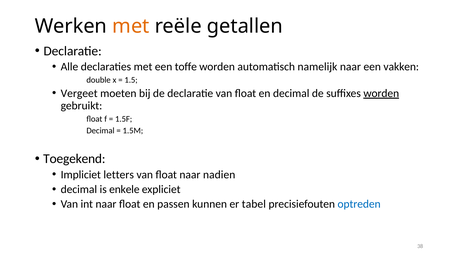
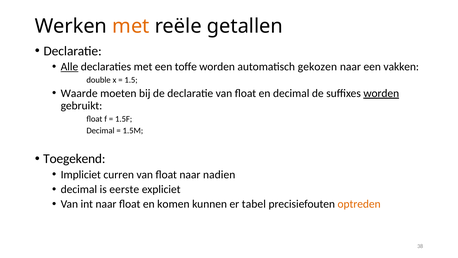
Alle underline: none -> present (69, 67)
namelijk: namelijk -> gekozen (317, 67)
Vergeet: Vergeet -> Waarde (79, 93)
letters: letters -> curren (119, 174)
enkele: enkele -> eerste (124, 189)
passen: passen -> komen (173, 204)
optreden colour: blue -> orange (359, 204)
